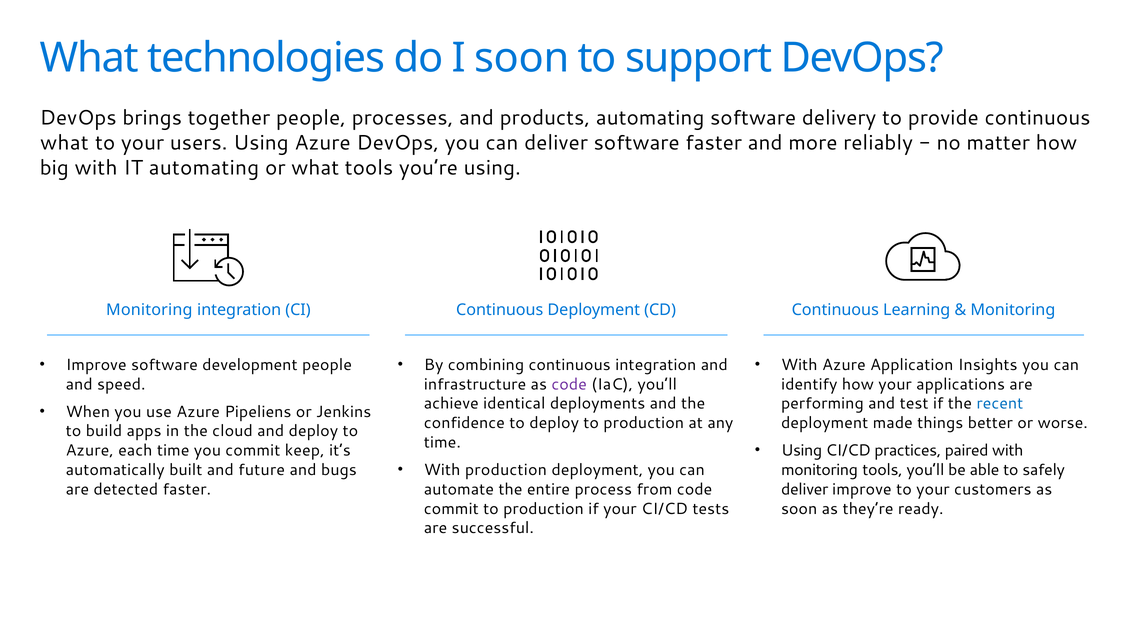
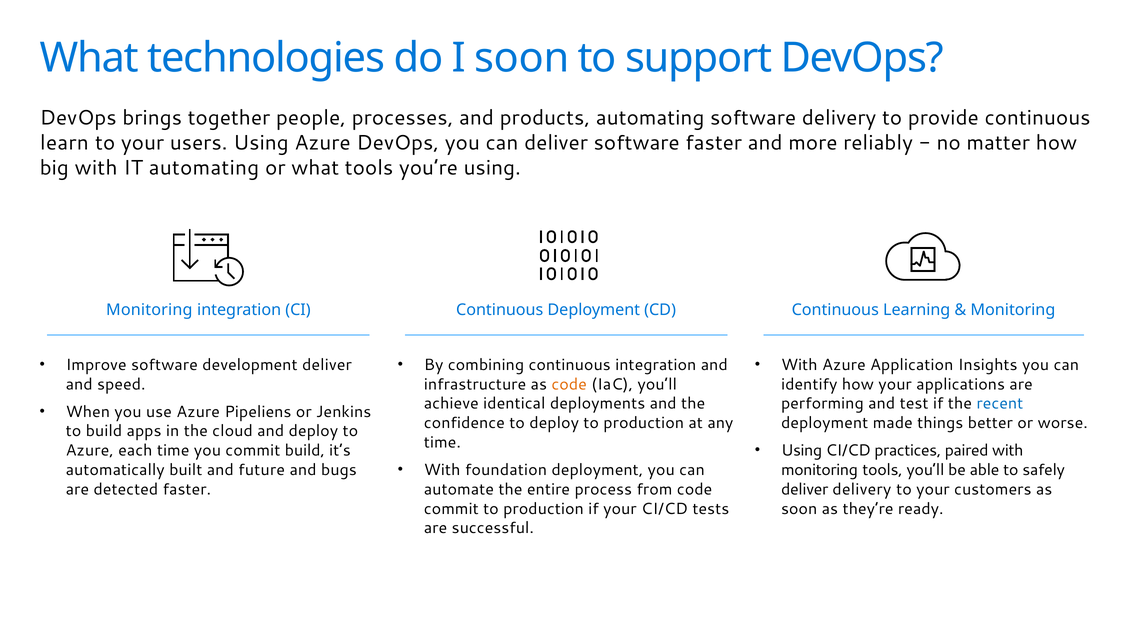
what: what -> learn (64, 143)
development people: people -> deliver (327, 365)
code colour: purple -> orange (569, 384)
commit keep: keep -> build (305, 451)
With production: production -> foundation (506, 470)
deliver improve: improve -> delivery (862, 490)
